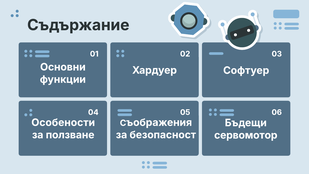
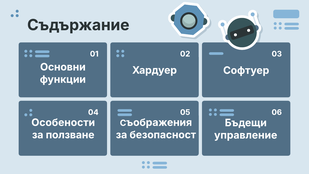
сервомотор: сервомотор -> управление (246, 135)
